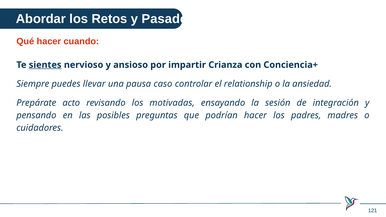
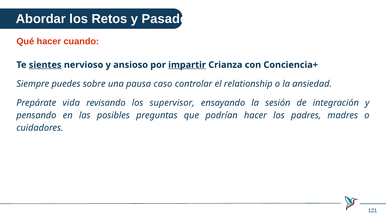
impartir underline: none -> present (187, 65)
llevar: llevar -> sobre (94, 84)
acto: acto -> vida (71, 103)
motivadas: motivadas -> supervisor (172, 103)
